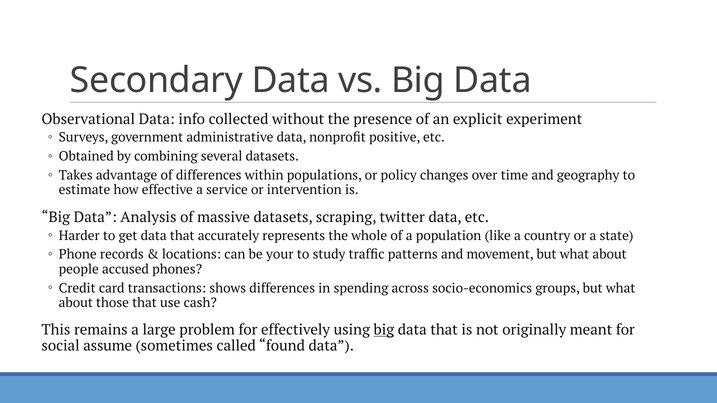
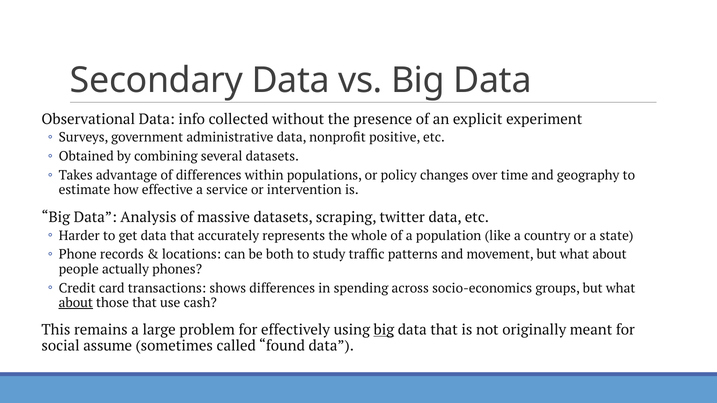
your: your -> both (280, 255)
accused: accused -> actually (126, 269)
about underline: none -> present (76, 303)
